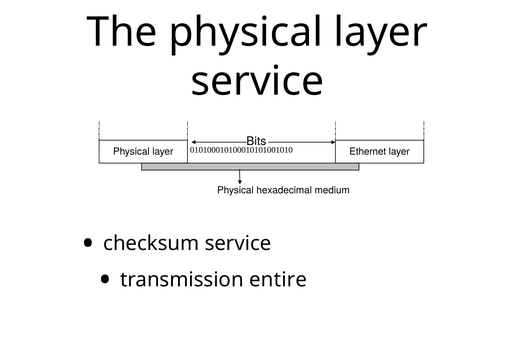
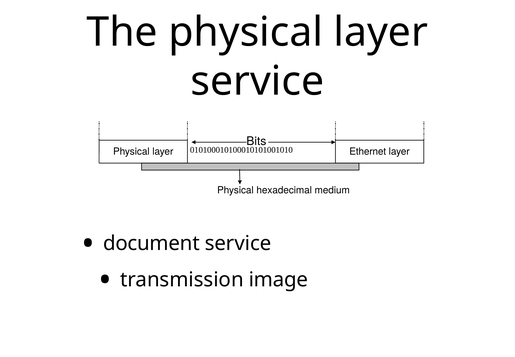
checksum: checksum -> document (151, 243)
entire: entire -> image (278, 279)
